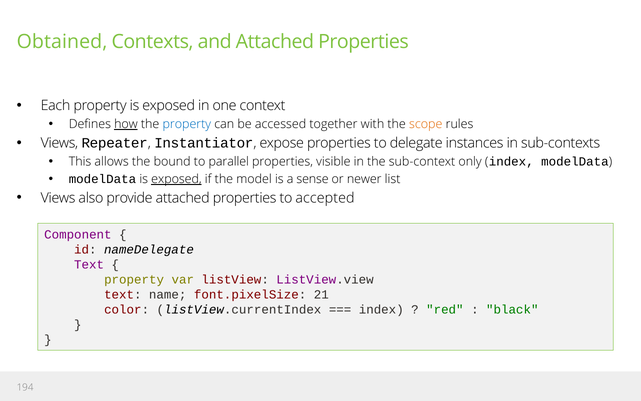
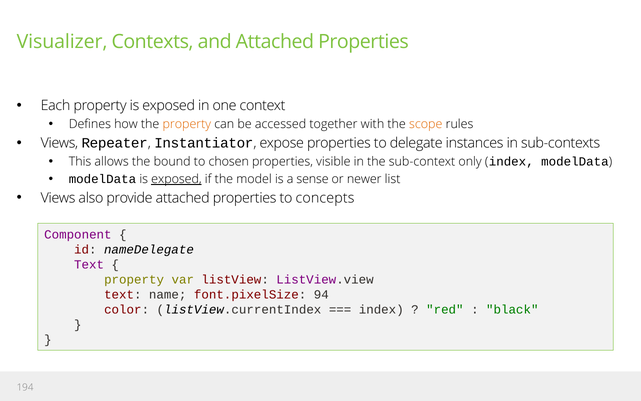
Obtained: Obtained -> Visualizer (62, 42)
how underline: present -> none (126, 124)
property colour: blue -> orange (187, 124)
parallel: parallel -> chosen (229, 161)
accepted: accepted -> concepts (325, 198)
21: 21 -> 94 (321, 295)
